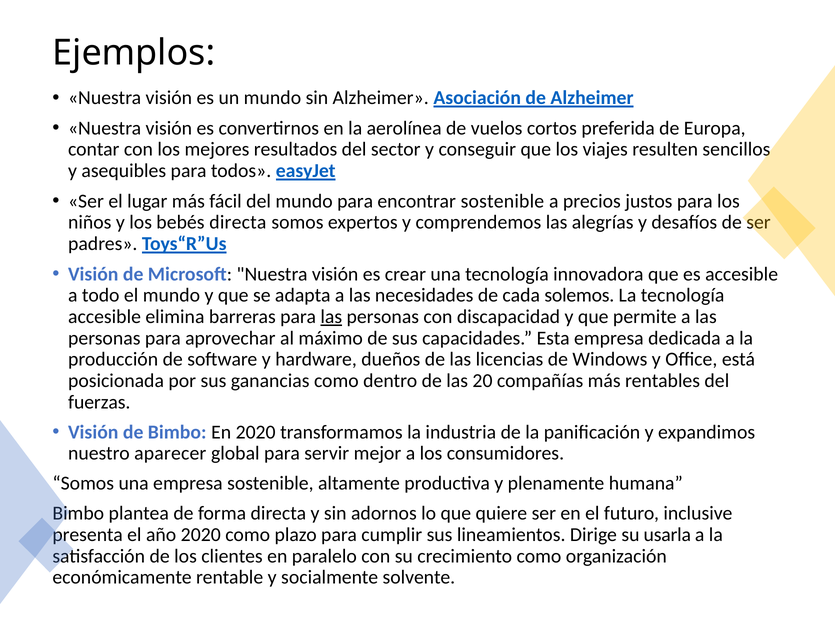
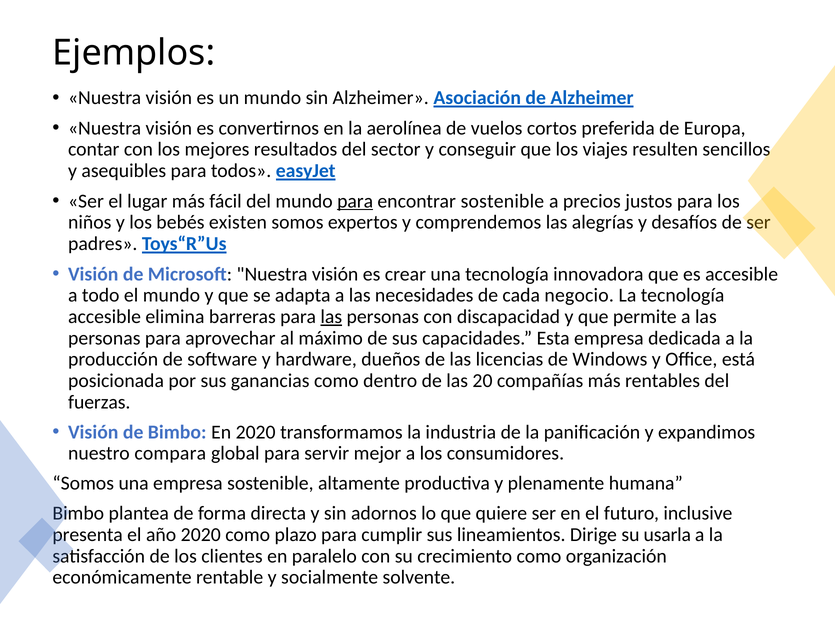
para underline: none -> present (355, 201)
bebés directa: directa -> existen (238, 222)
solemos: solemos -> negocio (579, 296)
aparecer: aparecer -> compara (170, 454)
